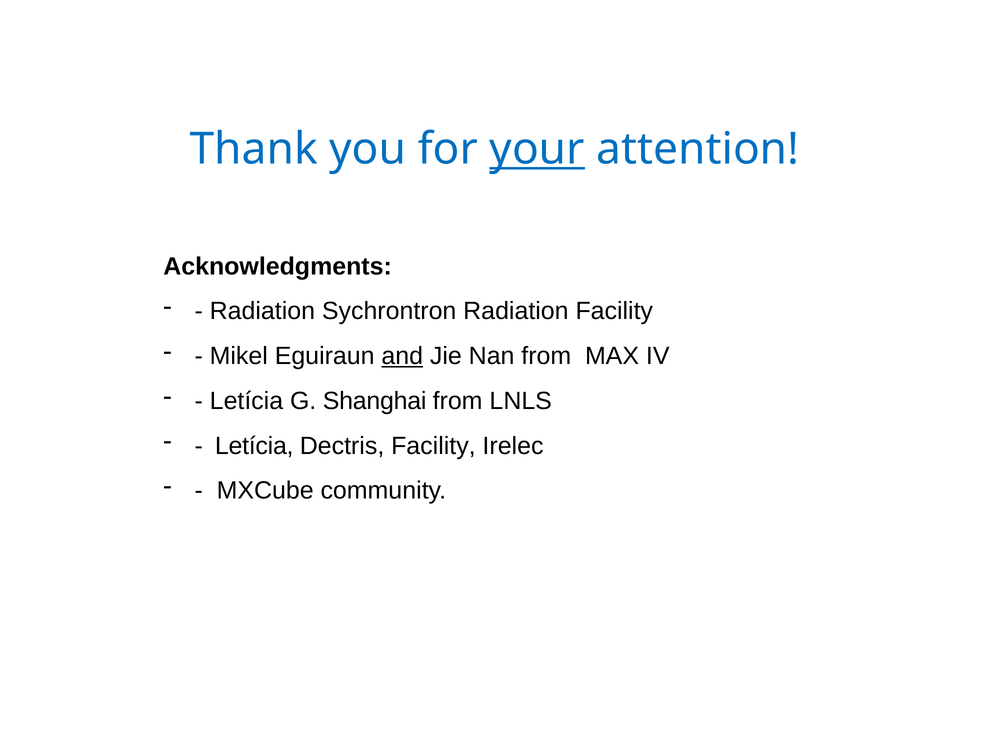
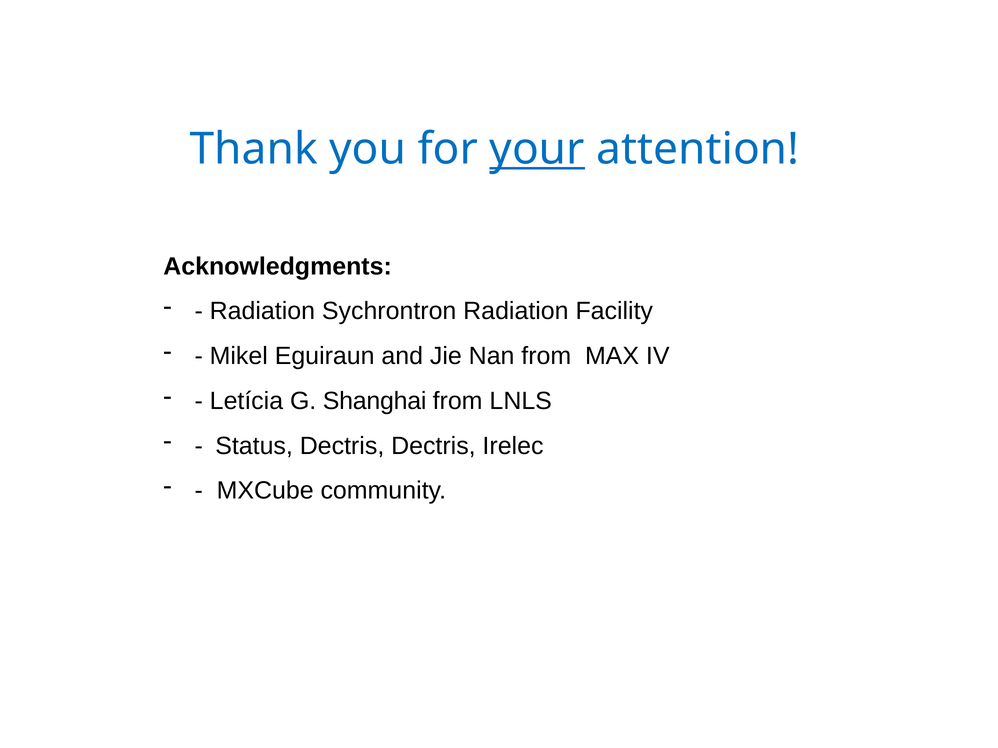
and underline: present -> none (402, 356)
Letícia: Letícia -> Status (254, 446)
Dectris Facility: Facility -> Dectris (433, 446)
